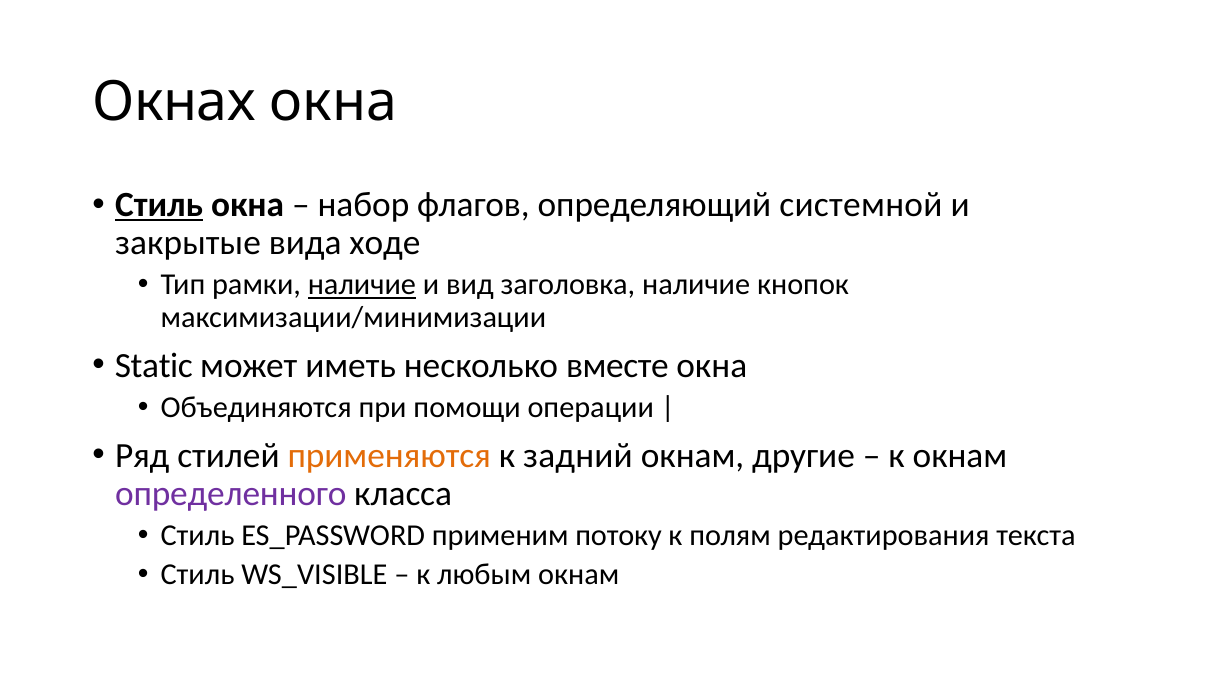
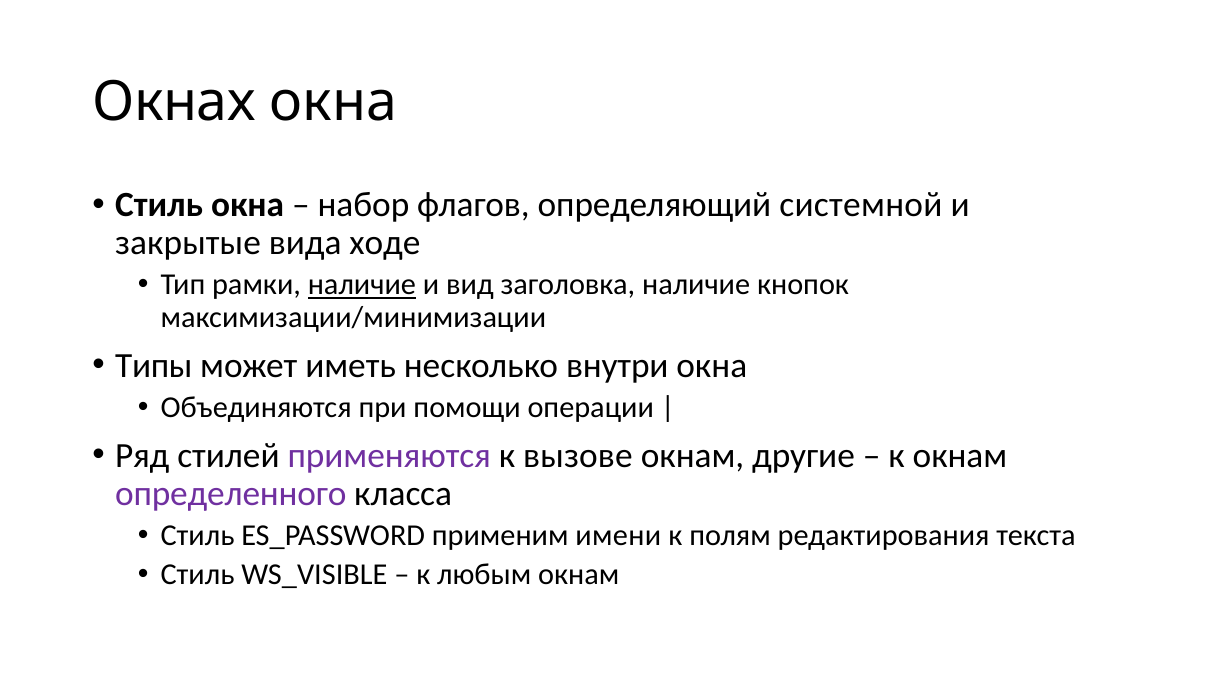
Стиль underline: present -> none (159, 205)
Static: Static -> Типы (154, 365)
вместе: вместе -> внутри (617, 365)
применяются colour: orange -> purple (389, 455)
задний: задний -> вызове (578, 455)
потоку: потоку -> имени (618, 535)
